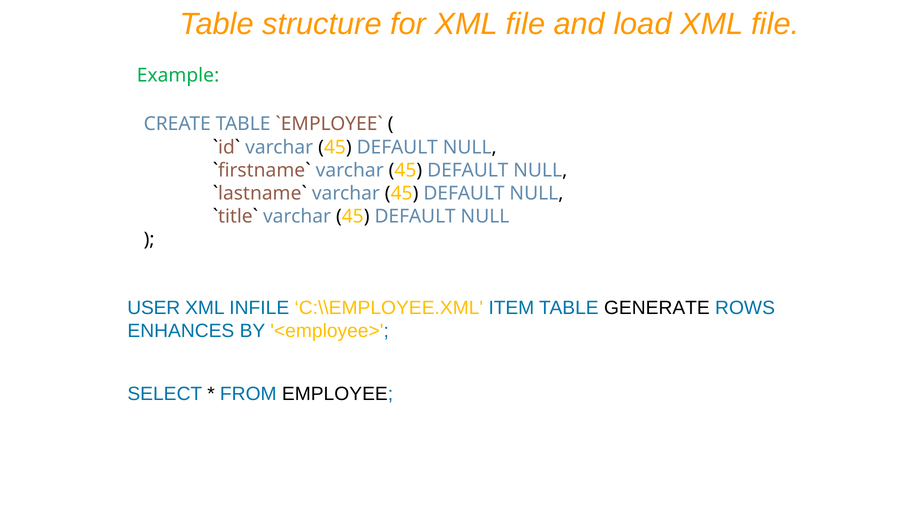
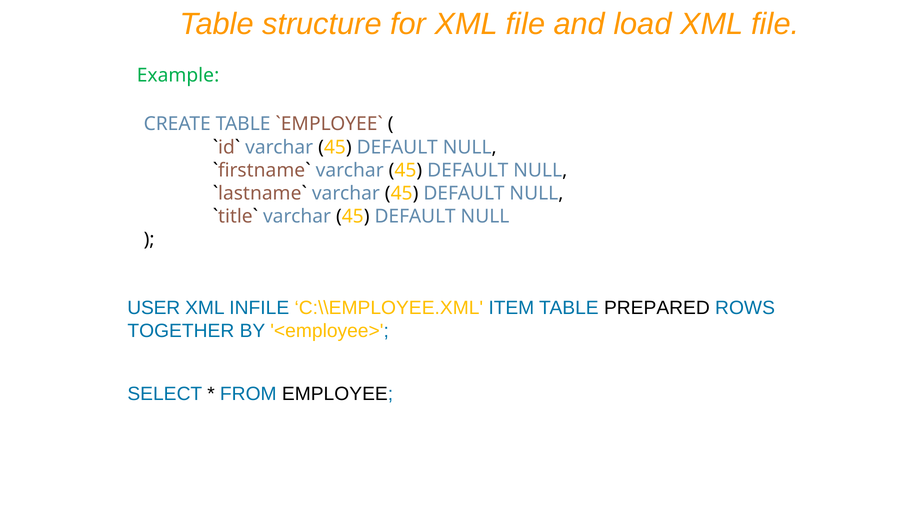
GENERATE: GENERATE -> PREPARED (657, 308)
ENHANCES: ENHANCES -> TOGETHER (181, 332)
